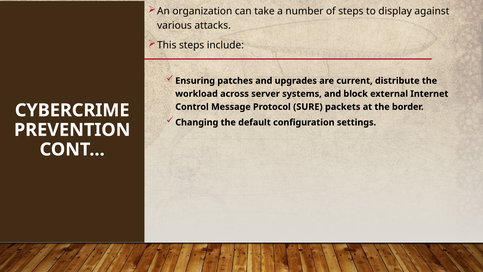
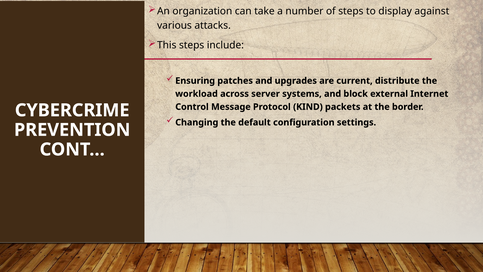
SURE: SURE -> KIND (308, 107)
